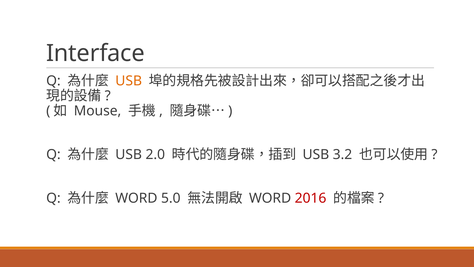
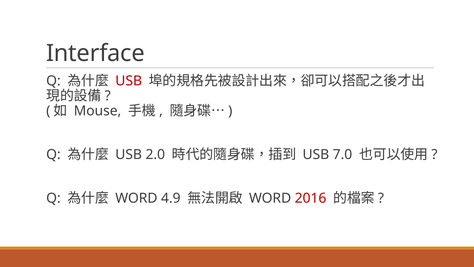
USB colour: orange -> red (129, 81)
3.2: 3.2 -> 7.0 (342, 154)
5.0: 5.0 -> 4.9 (171, 198)
